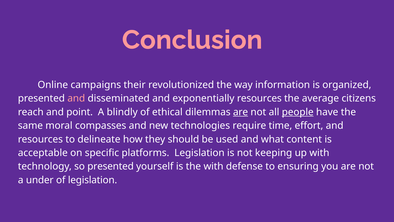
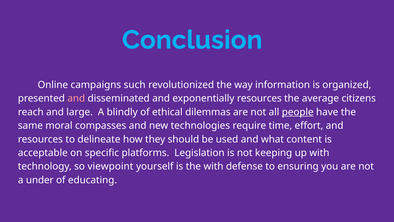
Conclusion colour: pink -> light blue (192, 40)
their: their -> such (135, 85)
point: point -> large (80, 112)
are underline: present -> none (241, 112)
so presented: presented -> viewpoint (110, 166)
of legislation: legislation -> educating (92, 180)
